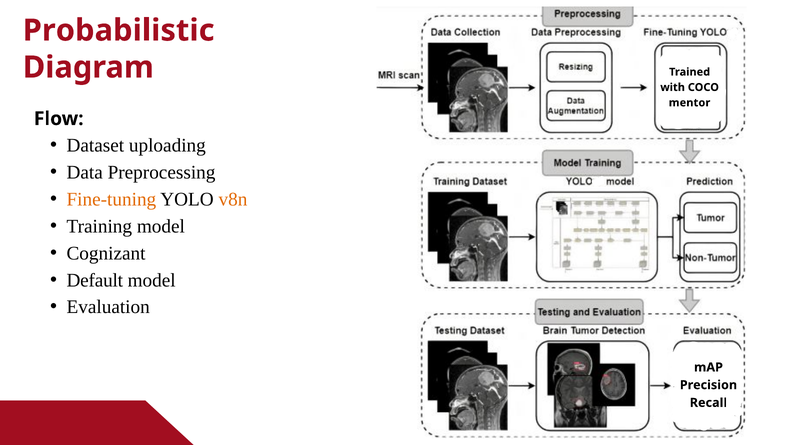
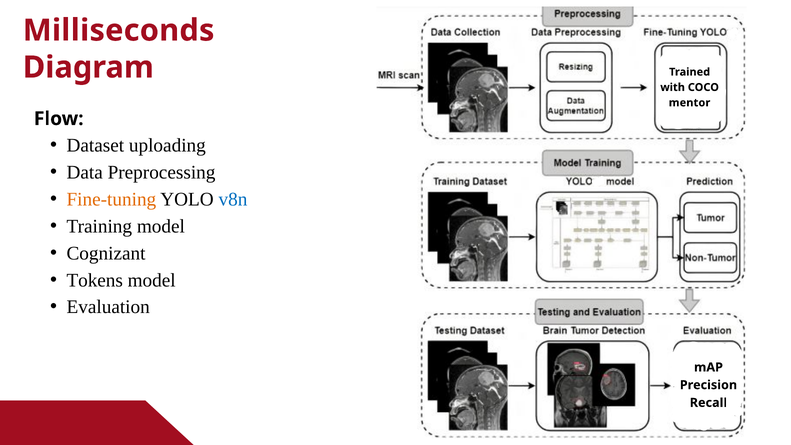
Probabilistic: Probabilistic -> Milliseconds (119, 30)
v8n colour: orange -> blue (233, 199)
Default: Default -> Tokens (95, 280)
